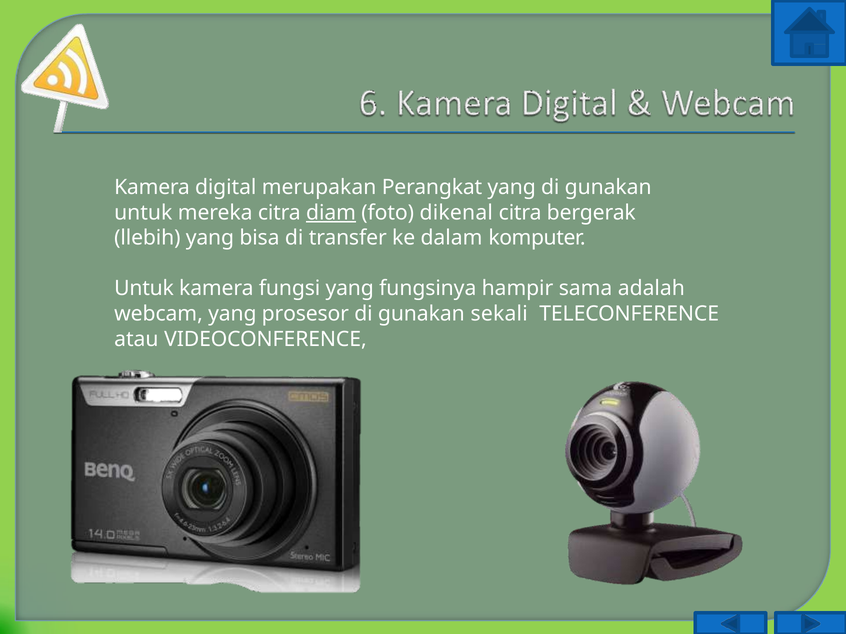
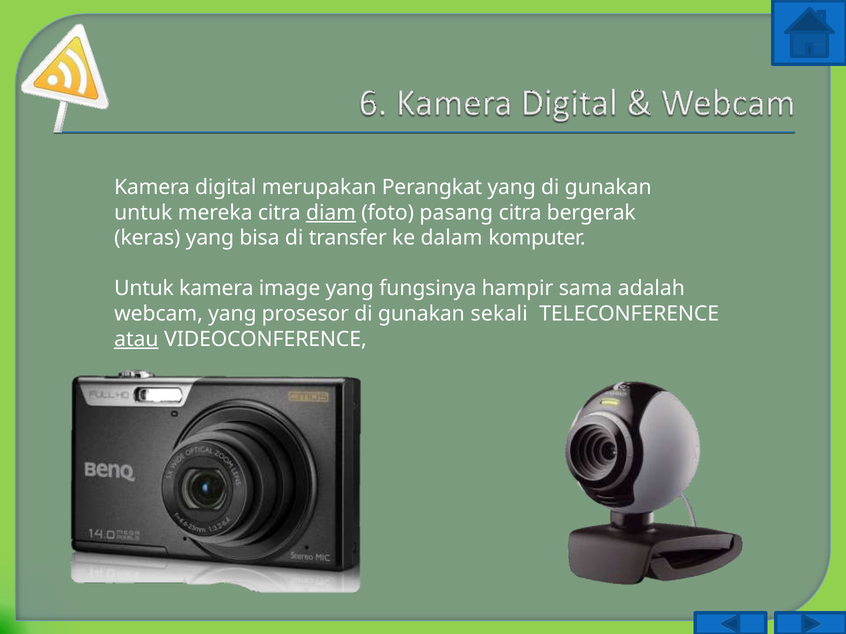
dikenal: dikenal -> pasang (456, 213)
llebih: llebih -> keras (147, 238)
fungsi: fungsi -> image (290, 289)
atau underline: none -> present (136, 339)
